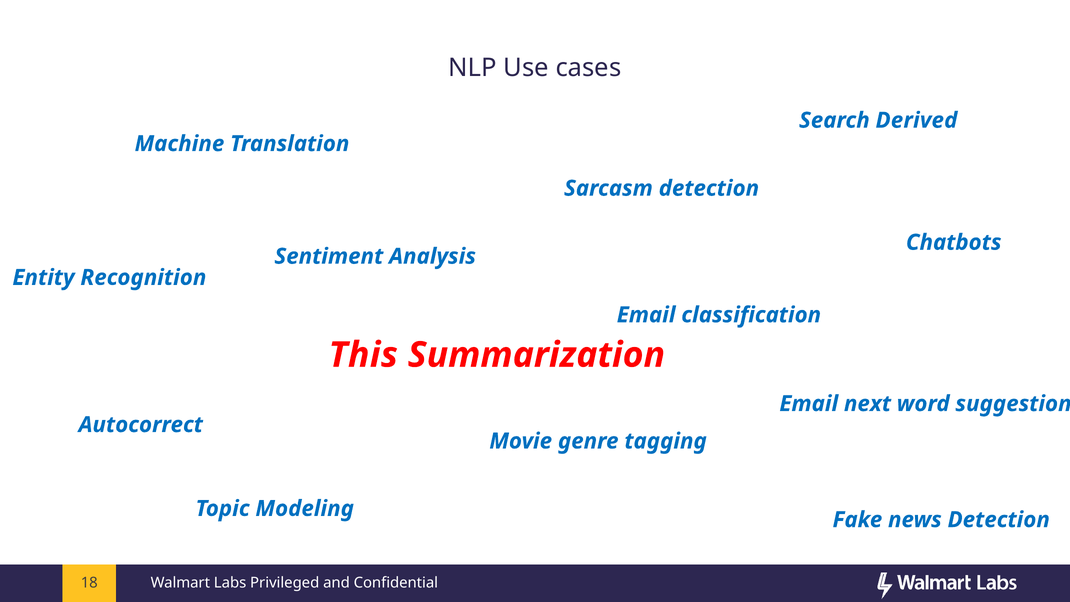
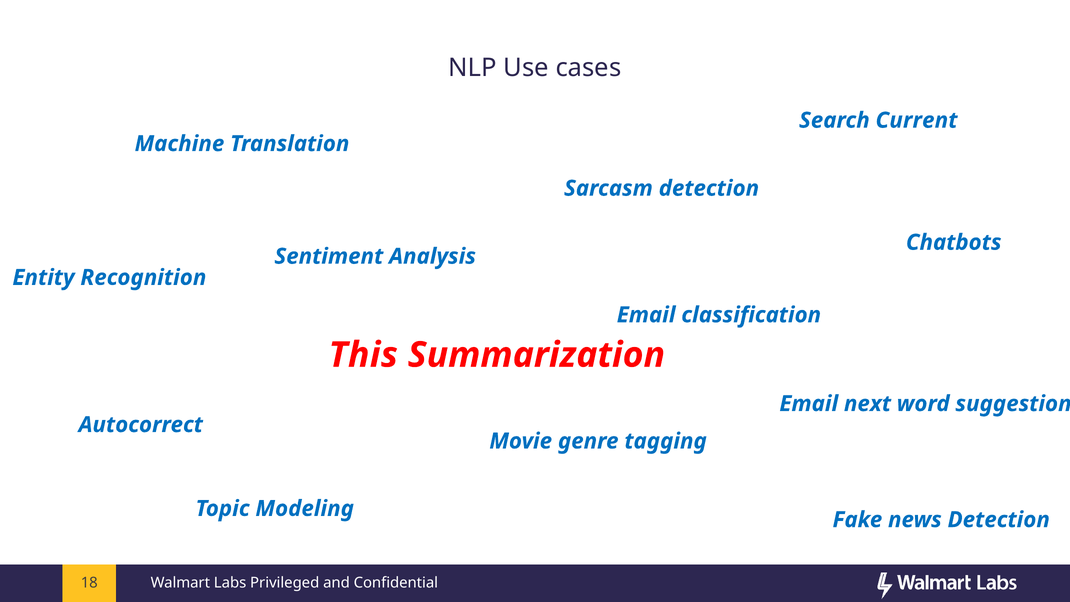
Derived: Derived -> Current (916, 120)
